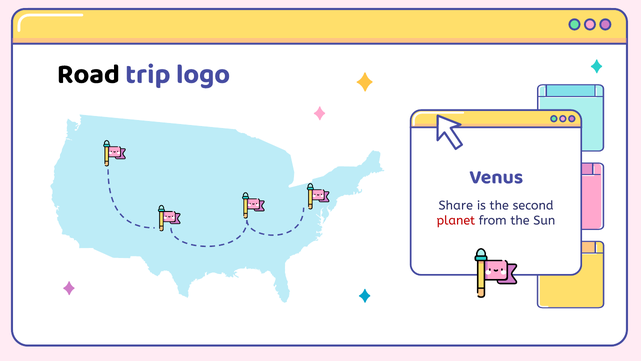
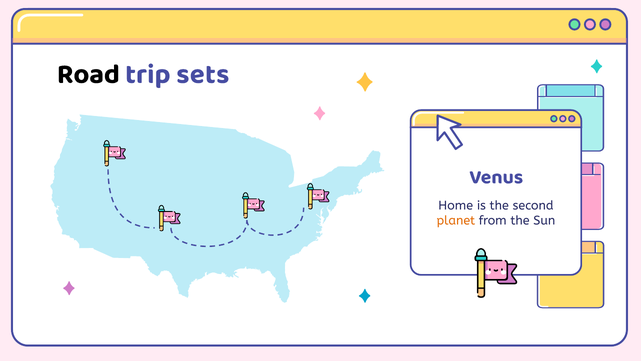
logo: logo -> sets (203, 74)
Share: Share -> Home (456, 205)
planet colour: red -> orange (456, 220)
